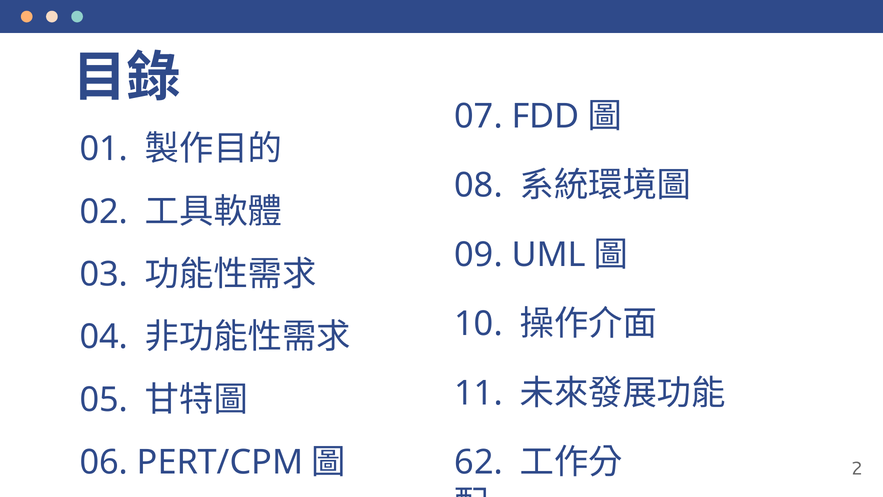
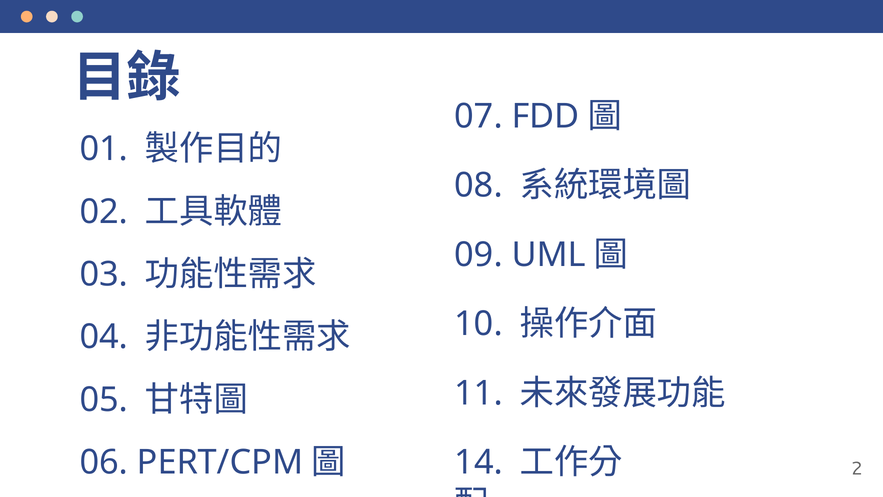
62: 62 -> 14 (479, 462)
